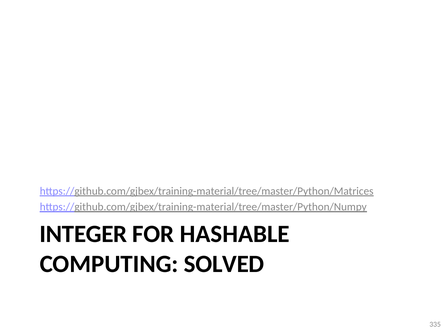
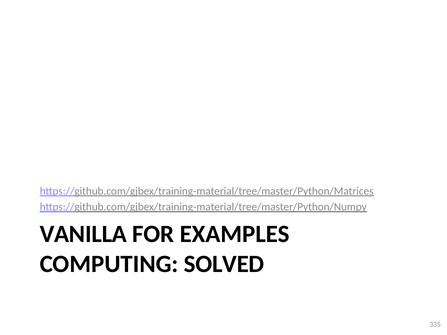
INTEGER: INTEGER -> VANILLA (83, 234)
HASHABLE: HASHABLE -> EXAMPLES (235, 234)
